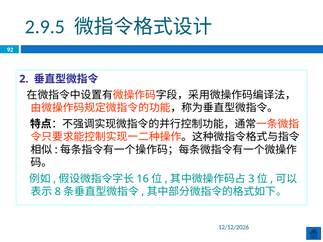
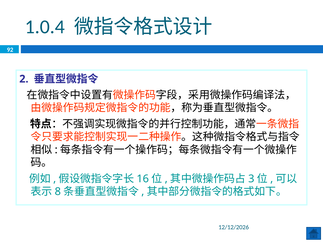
2.9.5: 2.9.5 -> 1.0.4 (45, 27)
